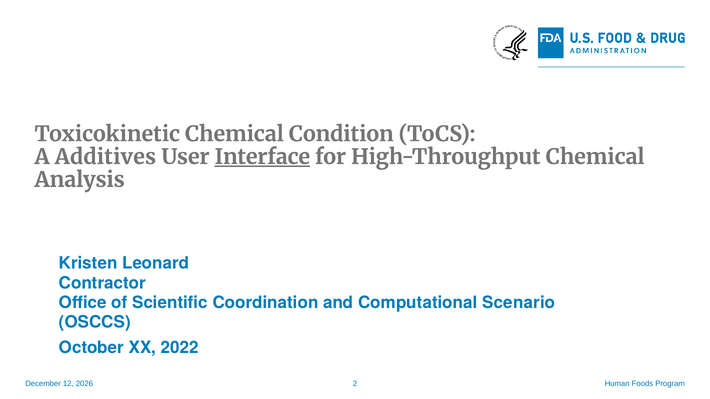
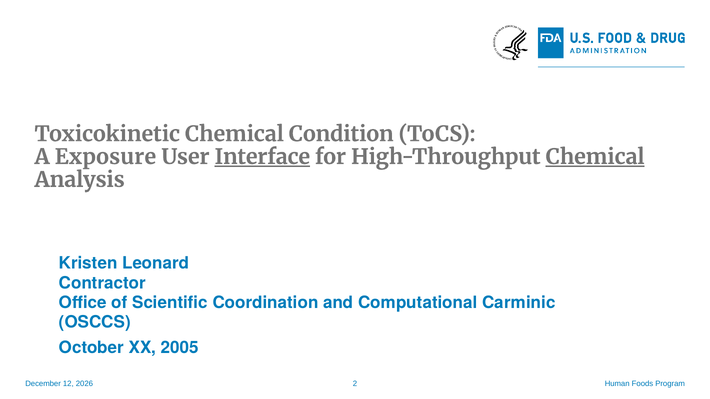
Additives: Additives -> Exposure (105, 157)
Chemical underline: none -> present (595, 157)
Scenario: Scenario -> Carminic (519, 303)
2022: 2022 -> 2005 (180, 348)
